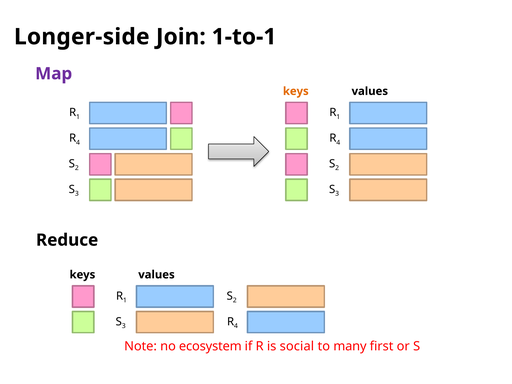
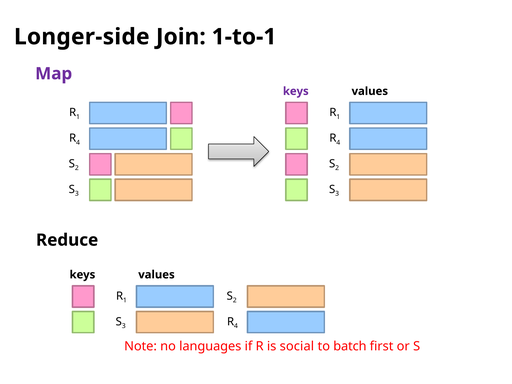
keys colour: orange -> purple (296, 91)
ecosystem: ecosystem -> languages (210, 346)
many: many -> batch (350, 346)
